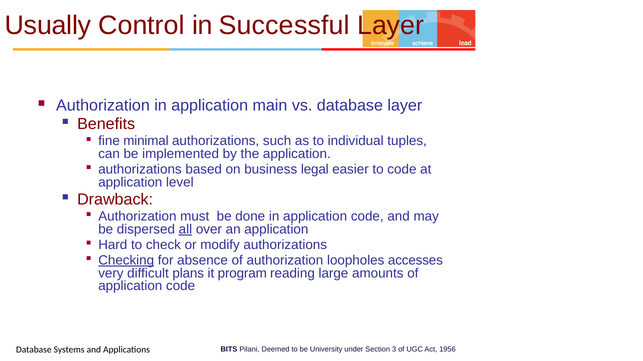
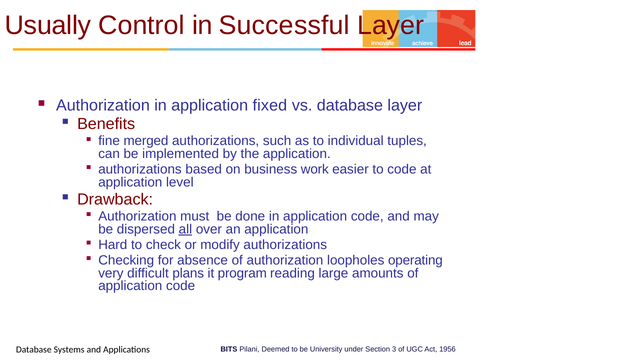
main: main -> fixed (270, 106)
minimal: minimal -> merged (146, 141)
legal: legal -> work (315, 170)
Checking underline: present -> none (126, 261)
accesses: accesses -> operating (415, 261)
